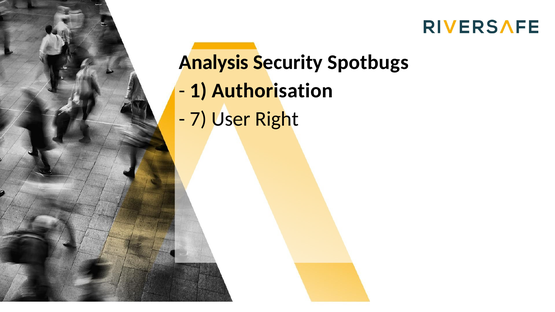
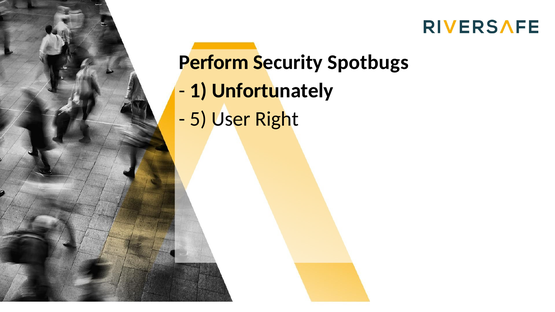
Analysis: Analysis -> Perform (214, 62)
Authorisation: Authorisation -> Unfortunately (273, 91)
7: 7 -> 5 (198, 119)
